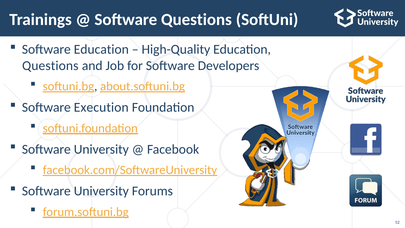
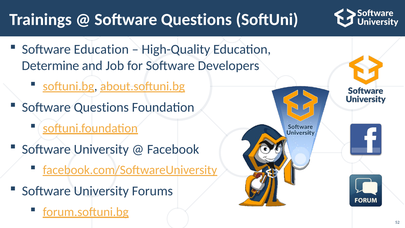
Questions: Questions -> Determine (50, 66)
Execution: Execution -> Questions (101, 107)
